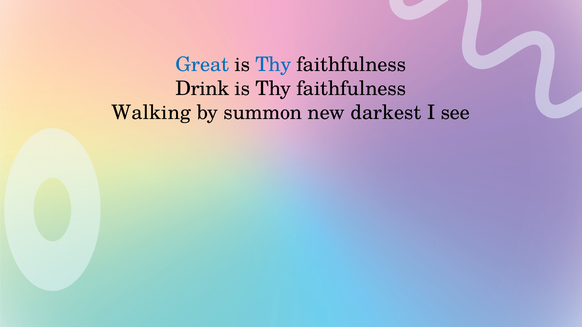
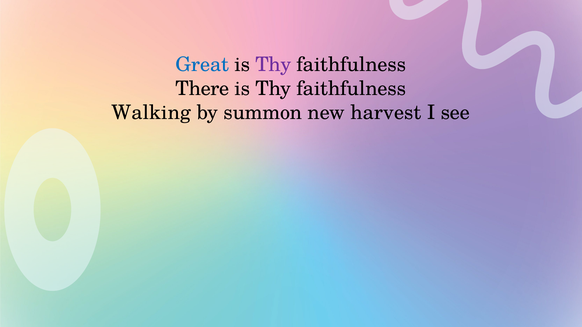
Thy colour: blue -> purple (273, 65)
Drink: Drink -> There (202, 89)
darkest: darkest -> harvest (386, 113)
